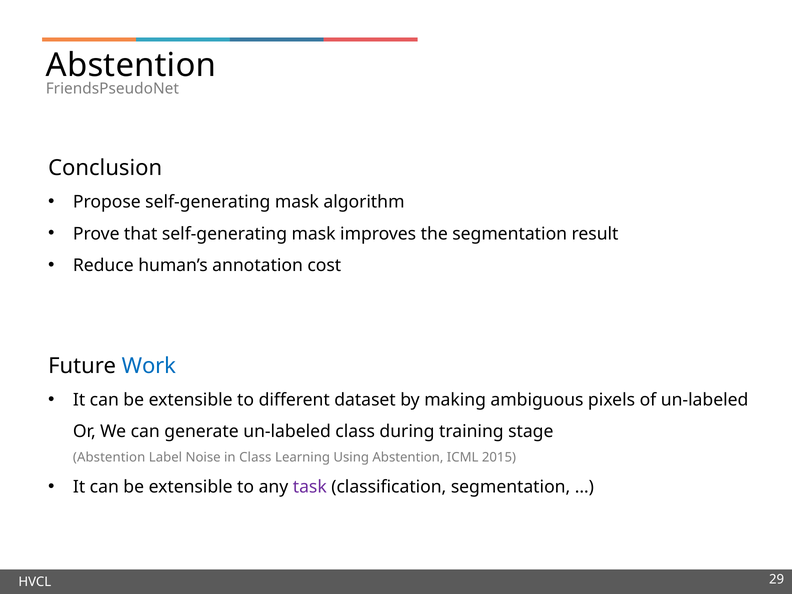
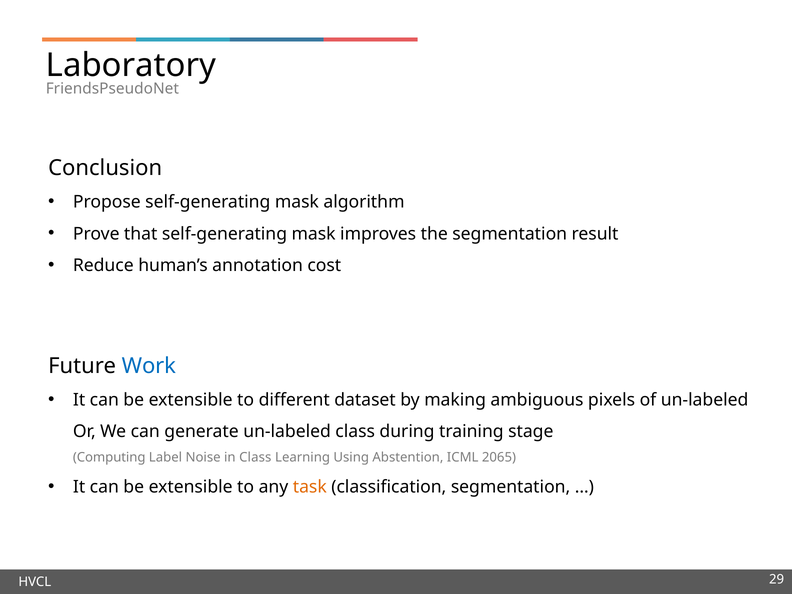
Abstention: Abstention -> Laboratory (131, 66)
Abstention: Abstention -> Computing (109, 458)
2015: 2015 -> 2065 (499, 458)
task colour: purple -> orange (310, 487)
